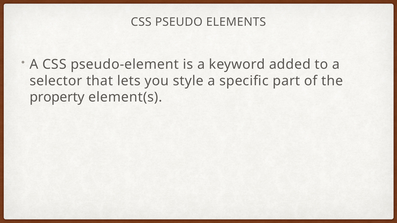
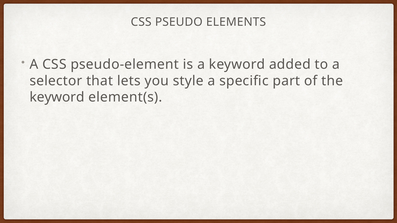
property: property -> keyword (57, 97)
